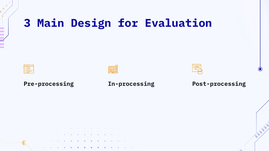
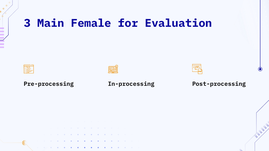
Design: Design -> Female (91, 23)
